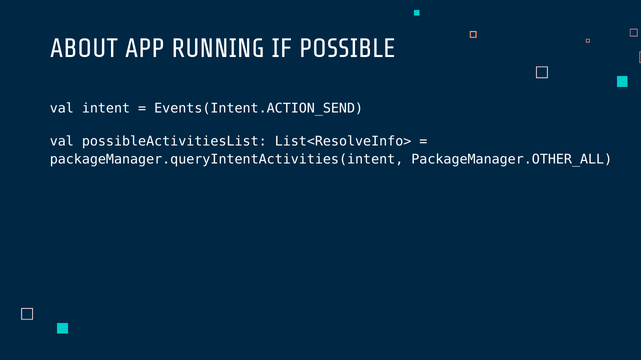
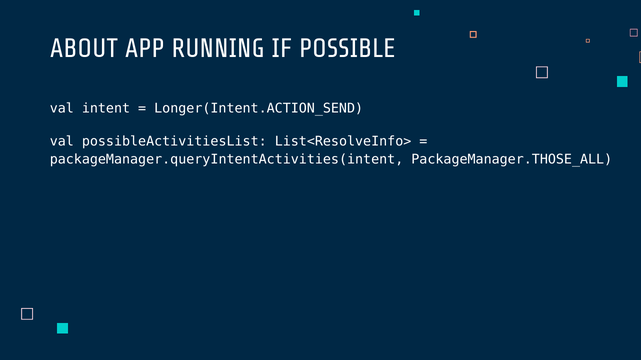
Events(Intent.ACTION_SEND: Events(Intent.ACTION_SEND -> Longer(Intent.ACTION_SEND (259, 109)
PackageManager.OTHER_ALL: PackageManager.OTHER_ALL -> PackageManager.THOSE_ALL (512, 160)
